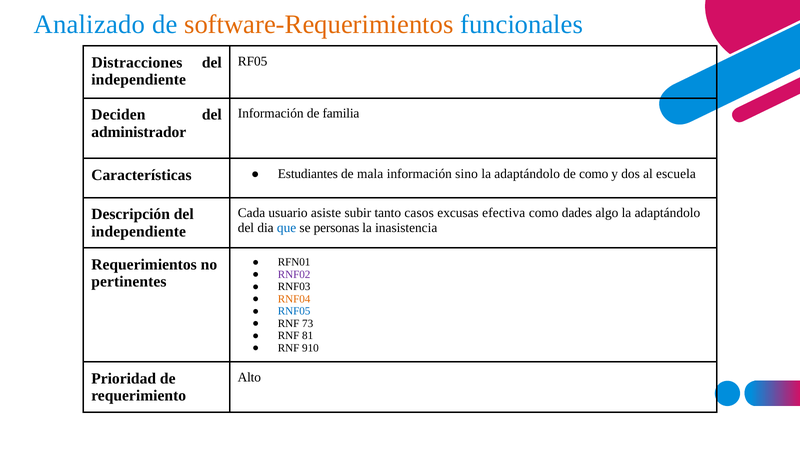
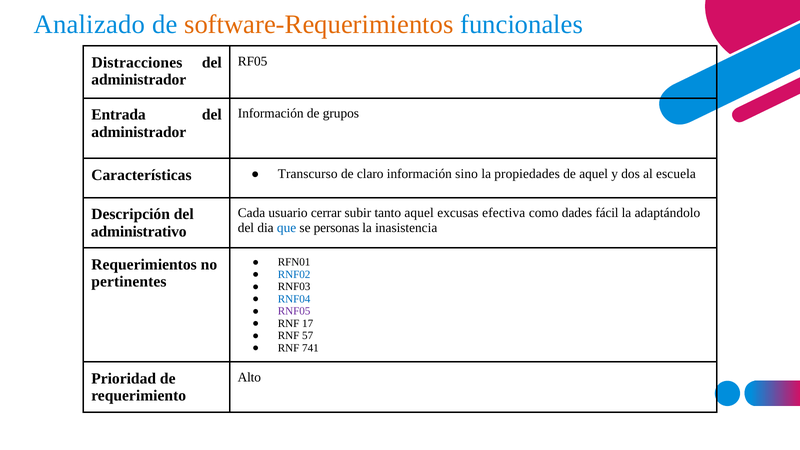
independiente: independiente -> administrador (139, 80)
familia: familia -> grupos (341, 113)
Deciden: Deciden -> Entrada (118, 115)
Estudiantes: Estudiantes -> Transcurso (308, 174)
mala: mala -> claro (370, 174)
adaptándolo: adaptándolo -> propiedades (527, 174)
de como: como -> aquel (594, 174)
asiste: asiste -> cerrar (326, 213)
tanto casos: casos -> aquel (419, 213)
algo: algo -> fácil (607, 213)
independiente: independiente -> administrativo (139, 231)
RNF02 colour: purple -> blue (294, 274)
RNF04 colour: orange -> blue (294, 299)
RNF05 colour: blue -> purple (294, 311)
73: 73 -> 17 (308, 323)
81: 81 -> 57 (308, 336)
910: 910 -> 741 (310, 348)
